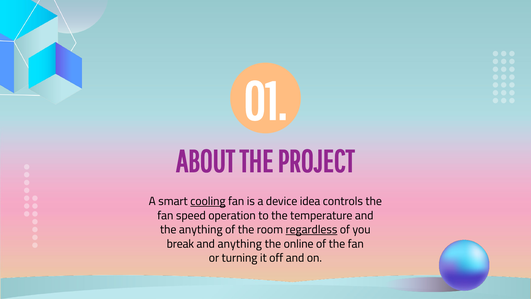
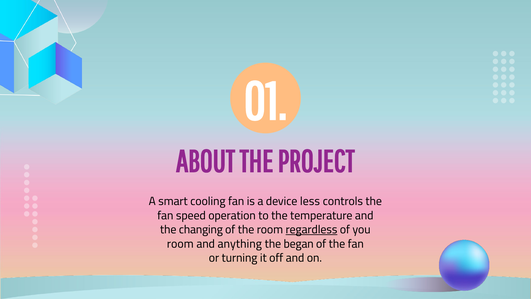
cooling underline: present -> none (208, 201)
idea: idea -> less (310, 201)
the anything: anything -> changing (201, 229)
break: break -> room (180, 244)
online: online -> began (299, 244)
